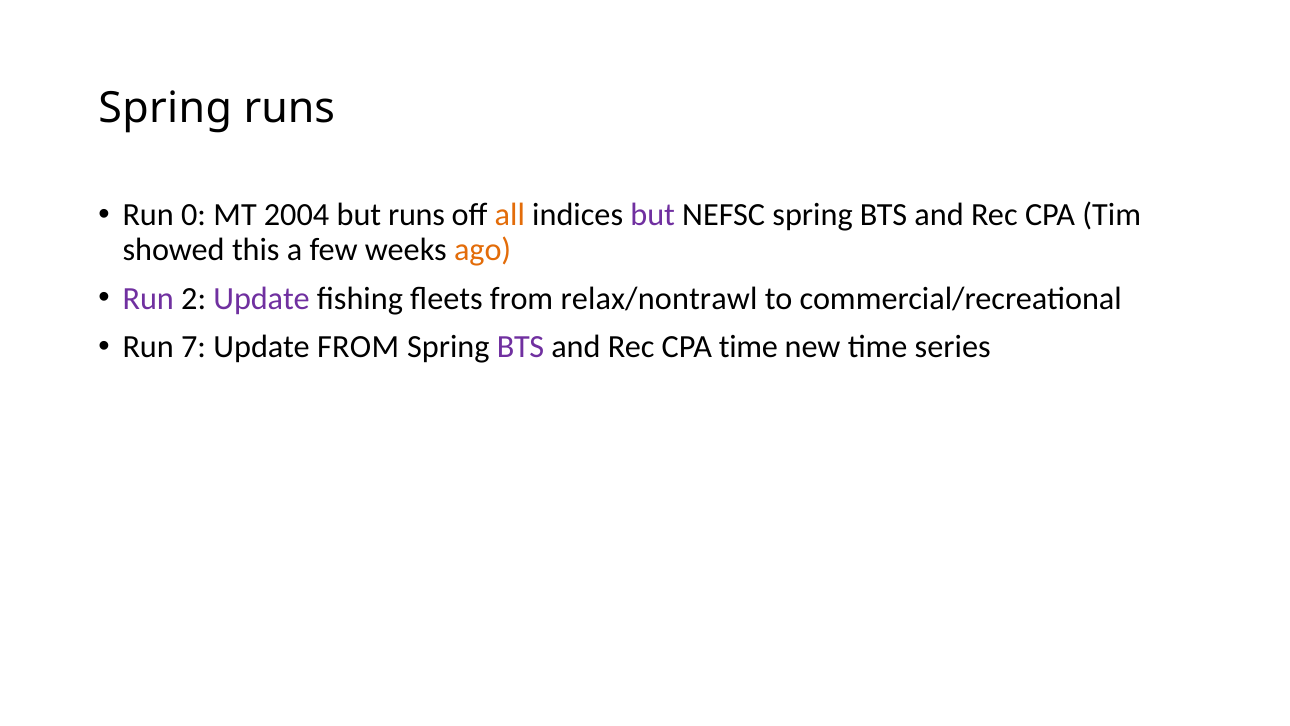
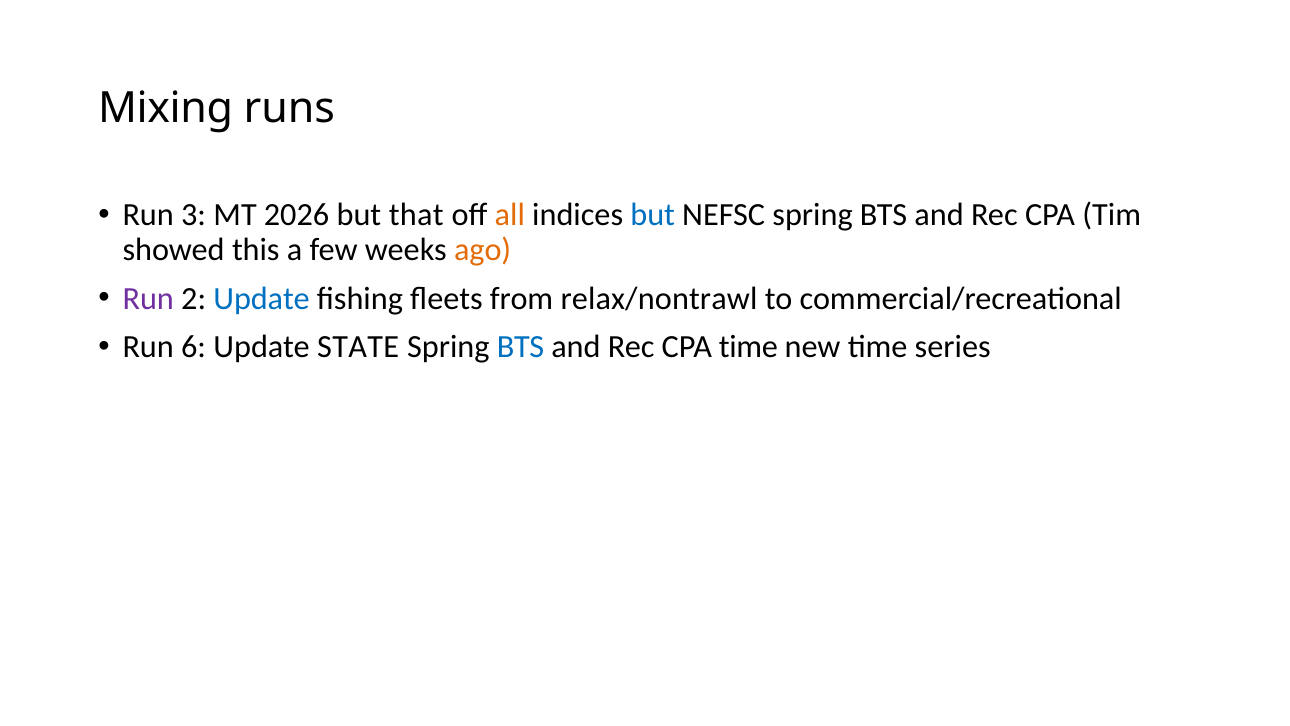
Spring: Spring -> Mixing (166, 108)
0: 0 -> 3 (194, 215)
2004: 2004 -> 2026 (297, 215)
but runs: runs -> that (416, 215)
but colour: purple -> blue (653, 215)
Update colour: purple -> blue (262, 298)
7: 7 -> 6 (194, 347)
Update FROM: FROM -> STATE (358, 347)
BTS colour: purple -> blue (521, 347)
